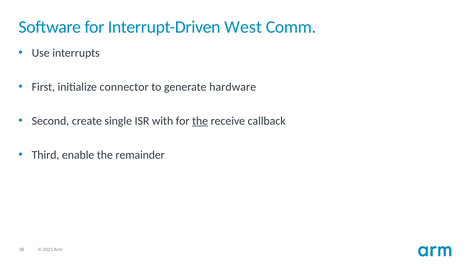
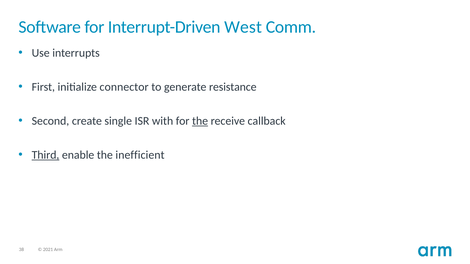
hardware: hardware -> resistance (233, 87)
Third underline: none -> present (46, 155)
remainder: remainder -> inefficient (140, 155)
